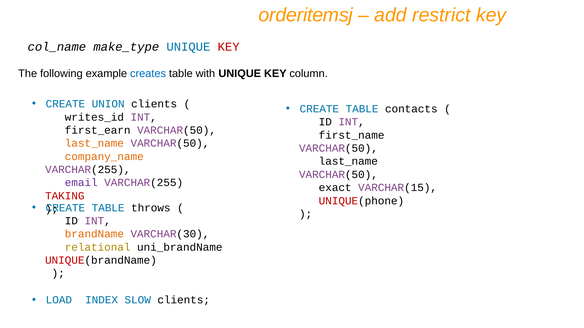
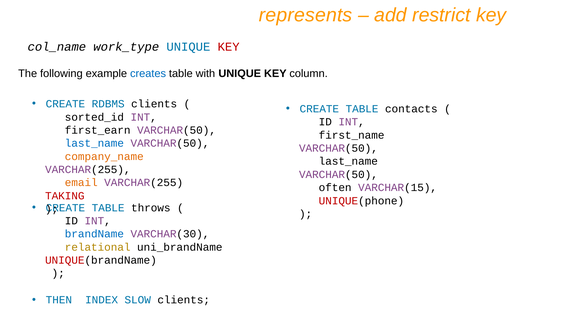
orderitemsj: orderitemsj -> represents (306, 15)
make_type: make_type -> work_type (126, 47)
UNION: UNION -> RDBMS (108, 104)
writes_id: writes_id -> sorted_id (94, 117)
last_name colour: orange -> blue (94, 144)
email colour: purple -> orange (81, 183)
exact: exact -> often (335, 188)
brandName colour: orange -> blue (94, 234)
LOAD: LOAD -> THEN (59, 300)
